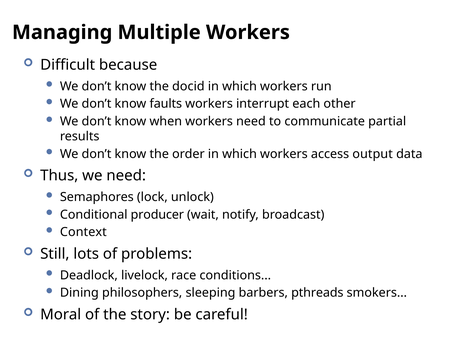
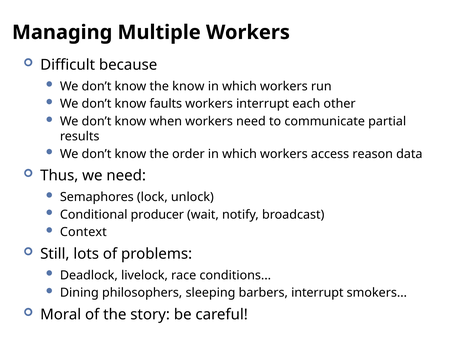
the docid: docid -> know (188, 86)
output: output -> reason (373, 154)
barbers pthreads: pthreads -> interrupt (317, 293)
